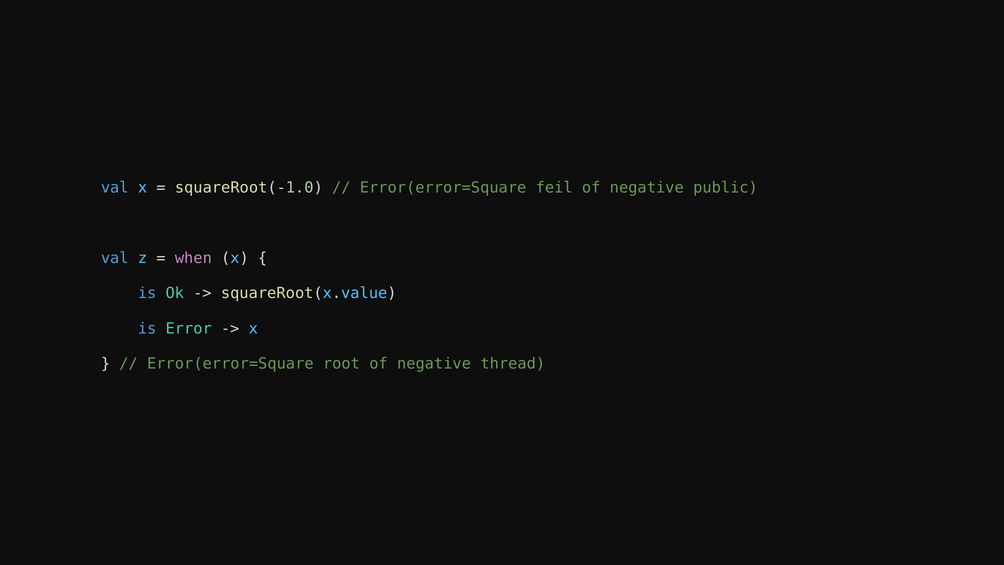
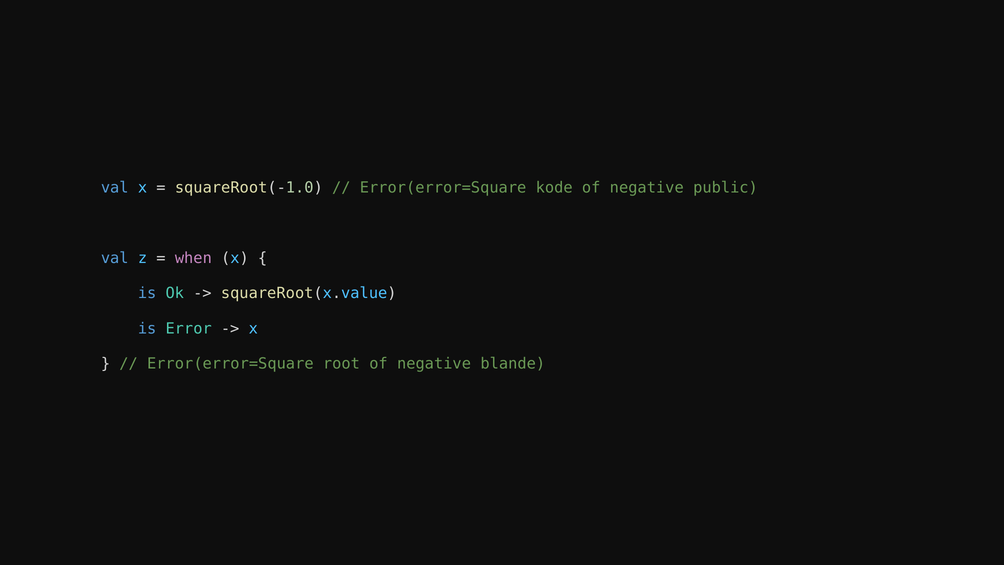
feil: feil -> kode (554, 188)
thread: thread -> blande (513, 363)
